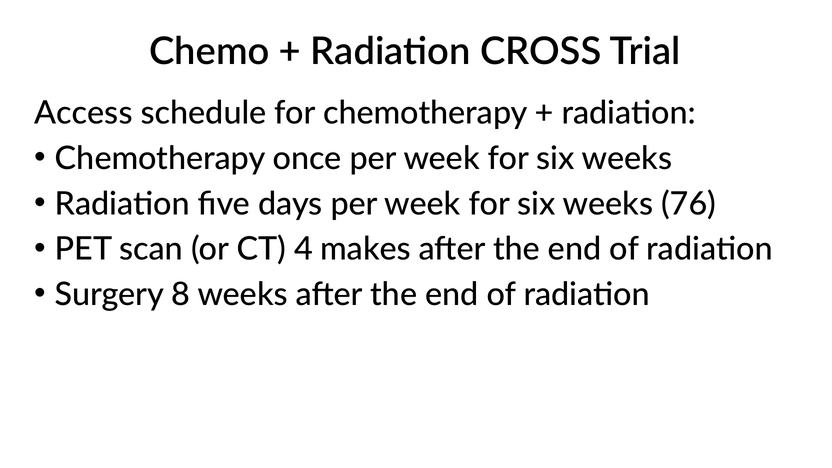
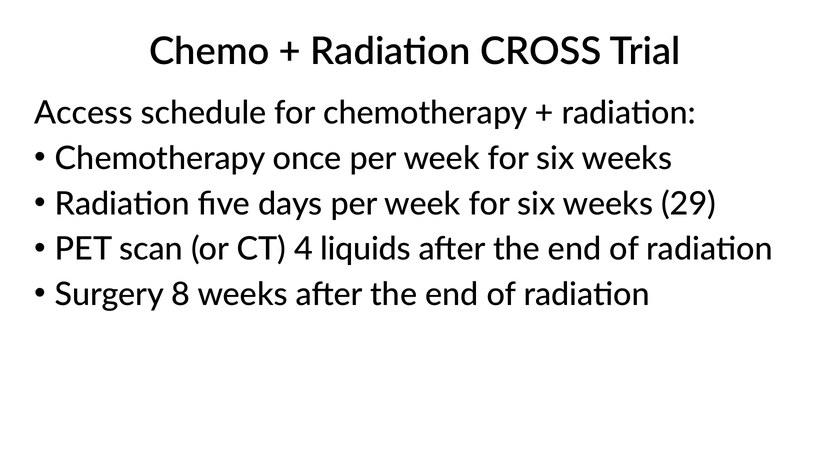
76: 76 -> 29 (689, 204)
makes: makes -> liquids (366, 249)
